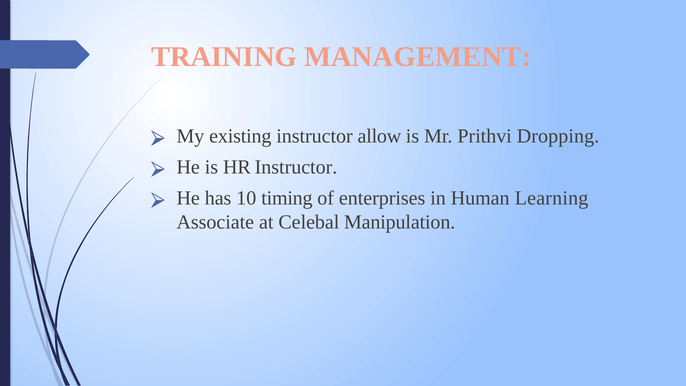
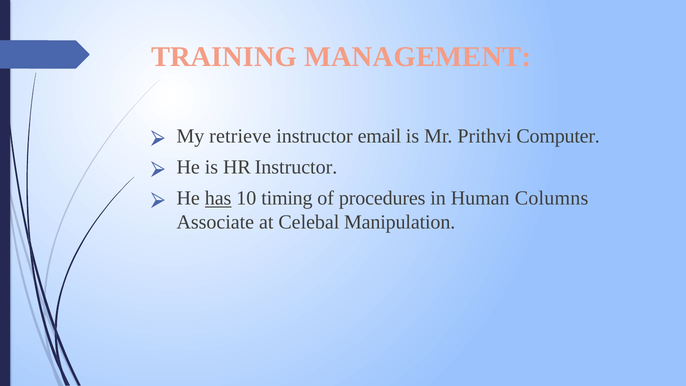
existing: existing -> retrieve (240, 136)
allow: allow -> email (379, 136)
Dropping: Dropping -> Computer (558, 136)
has underline: none -> present (218, 198)
enterprises: enterprises -> procedures (382, 198)
Learning: Learning -> Columns (552, 198)
